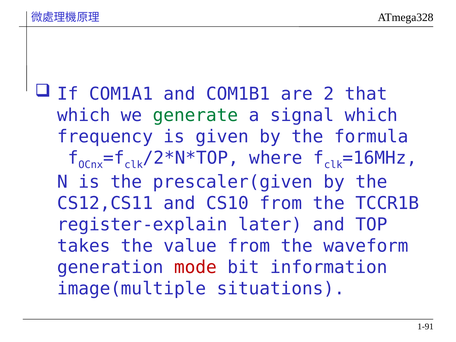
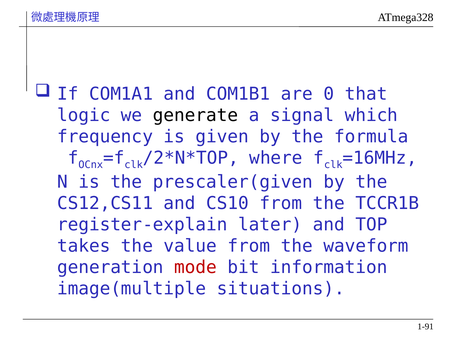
2: 2 -> 0 (329, 94)
which: which -> logic (84, 115)
generate colour: green -> black (196, 115)
